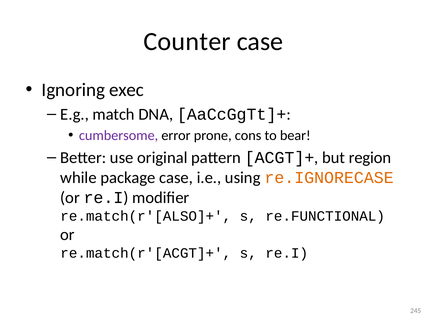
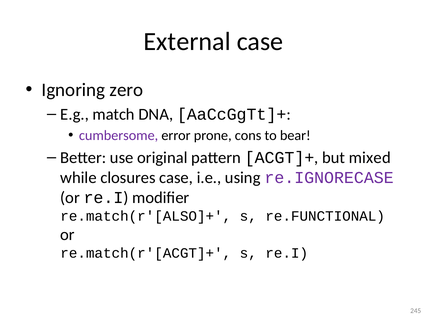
Counter: Counter -> External (187, 41)
exec: exec -> zero (126, 90)
region: region -> mixed (370, 157)
package: package -> closures (128, 177)
re.IGNORECASE colour: orange -> purple (329, 177)
